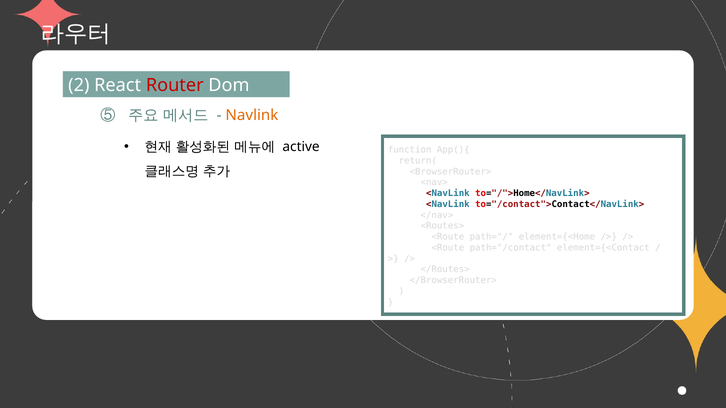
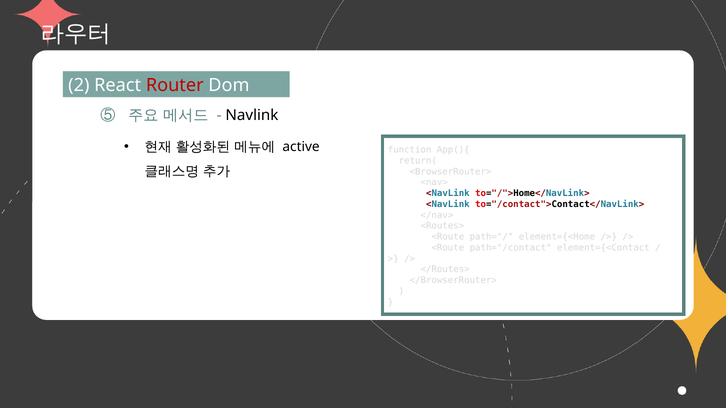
Navlink colour: orange -> black (252, 115)
